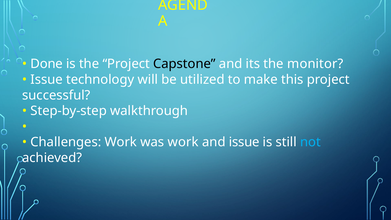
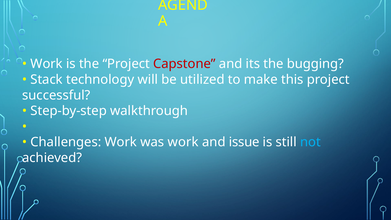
Done: Done -> Work (47, 64)
Capstone colour: black -> red (184, 64)
monitor: monitor -> bugging (315, 64)
Issue: Issue -> Stack (47, 80)
